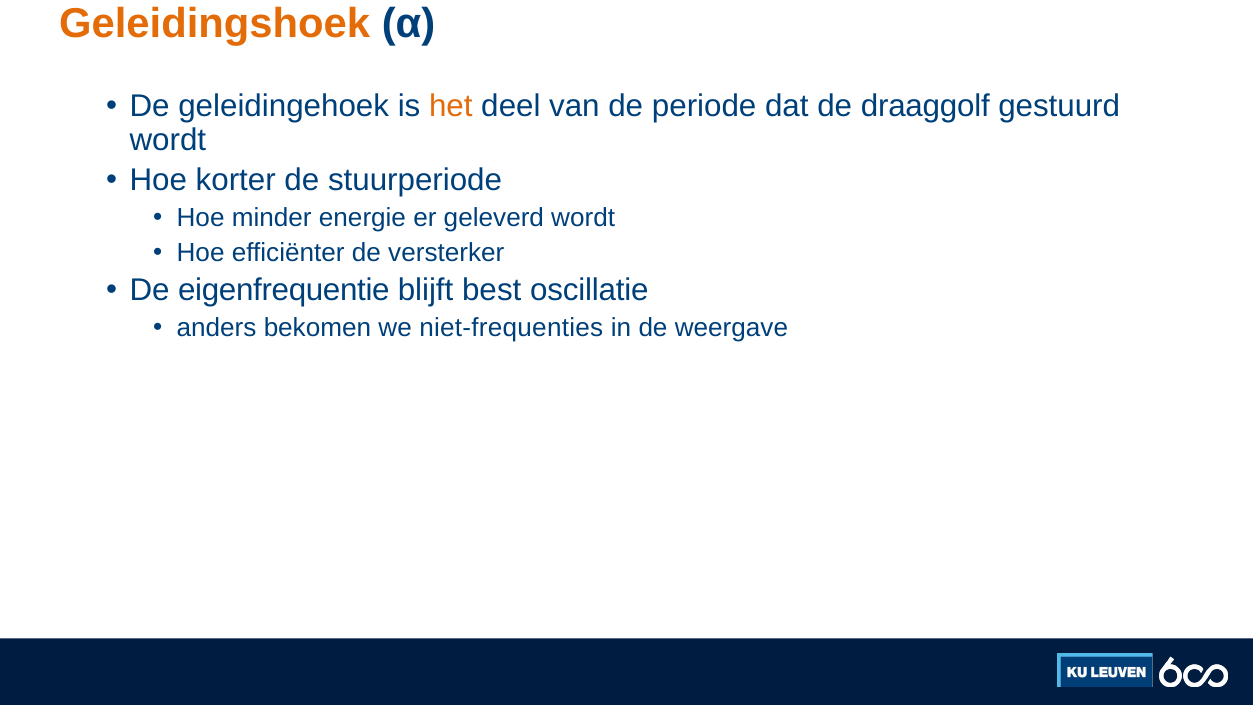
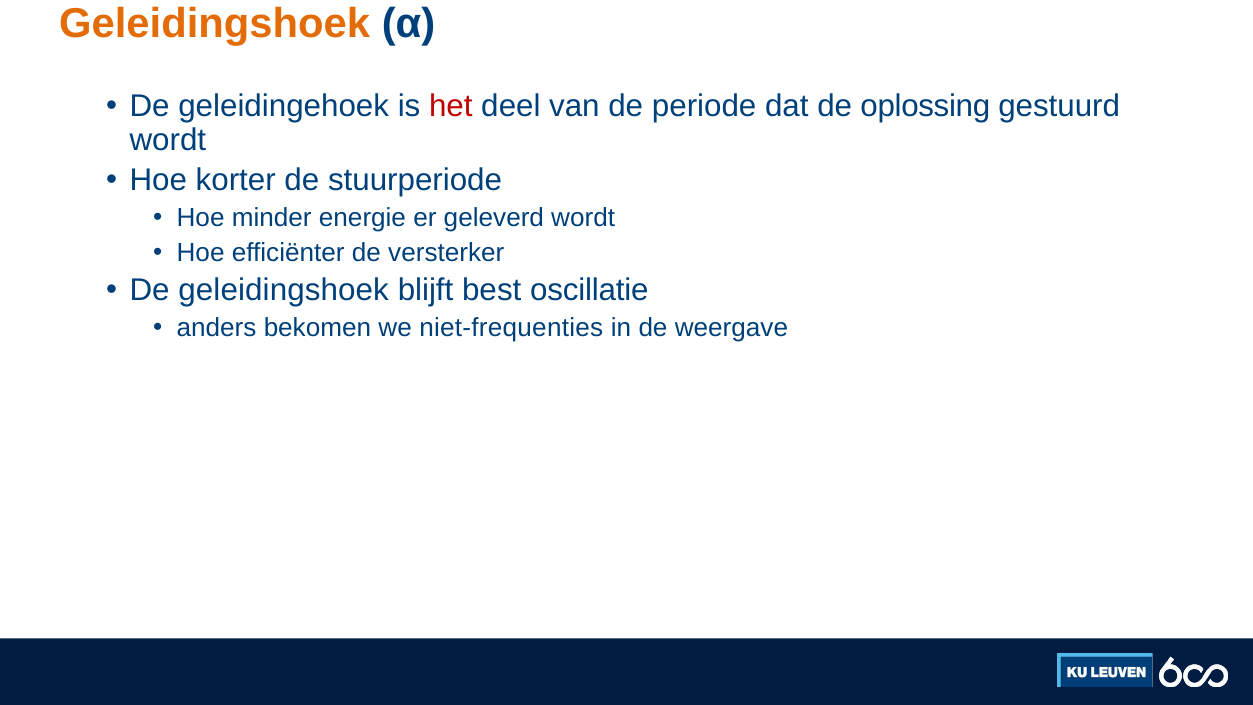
het colour: orange -> red (451, 106)
draaggolf: draaggolf -> oplossing (925, 106)
De eigenfrequentie: eigenfrequentie -> geleidingshoek (284, 290)
